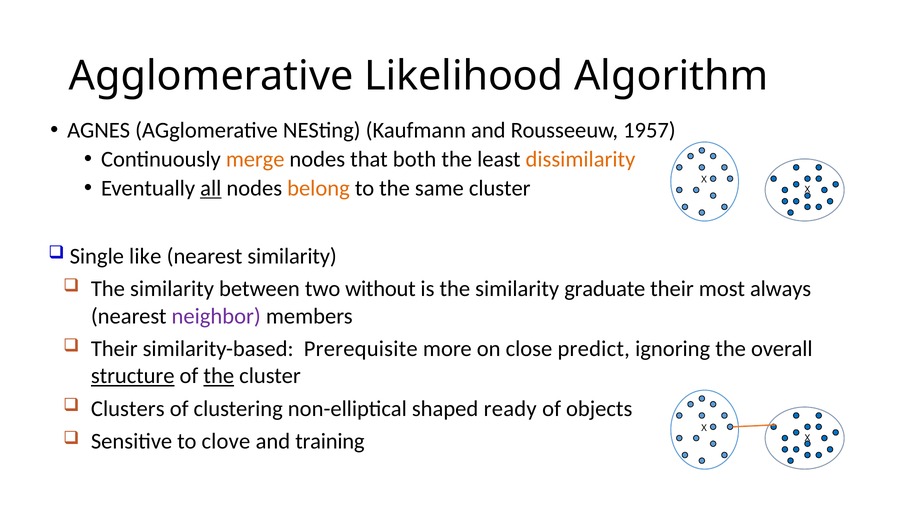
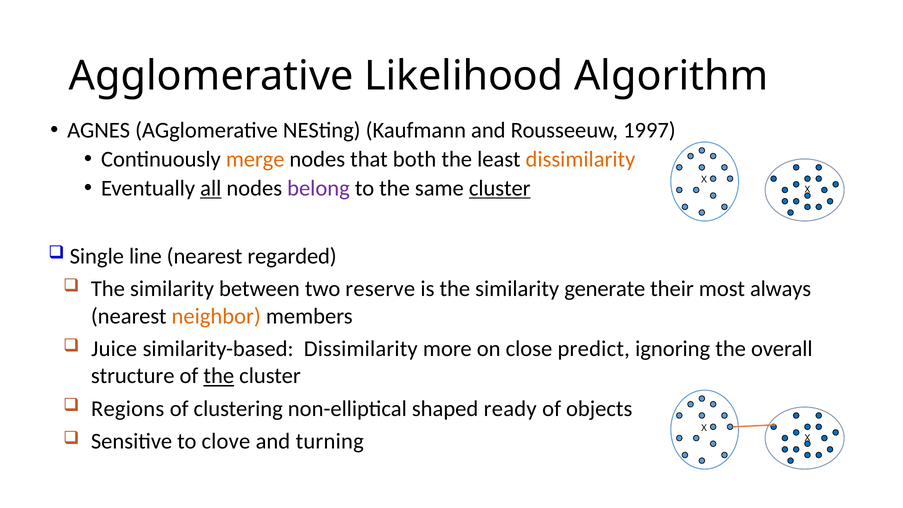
1957: 1957 -> 1997 (649, 130)
belong colour: orange -> purple (318, 188)
cluster underline: none -> present (500, 188)
like: like -> line (145, 256)
nearest similarity: similarity -> regarded (292, 256)
without: without -> reserve (380, 289)
graduate: graduate -> generate (605, 289)
neighbor colour: purple -> orange (216, 316)
Their: Their -> Juice (114, 349)
similarity-based Prerequisite: Prerequisite -> Dissimilarity (361, 349)
structure underline: present -> none (133, 376)
Clusters: Clusters -> Regions (128, 409)
training: training -> turning (330, 441)
